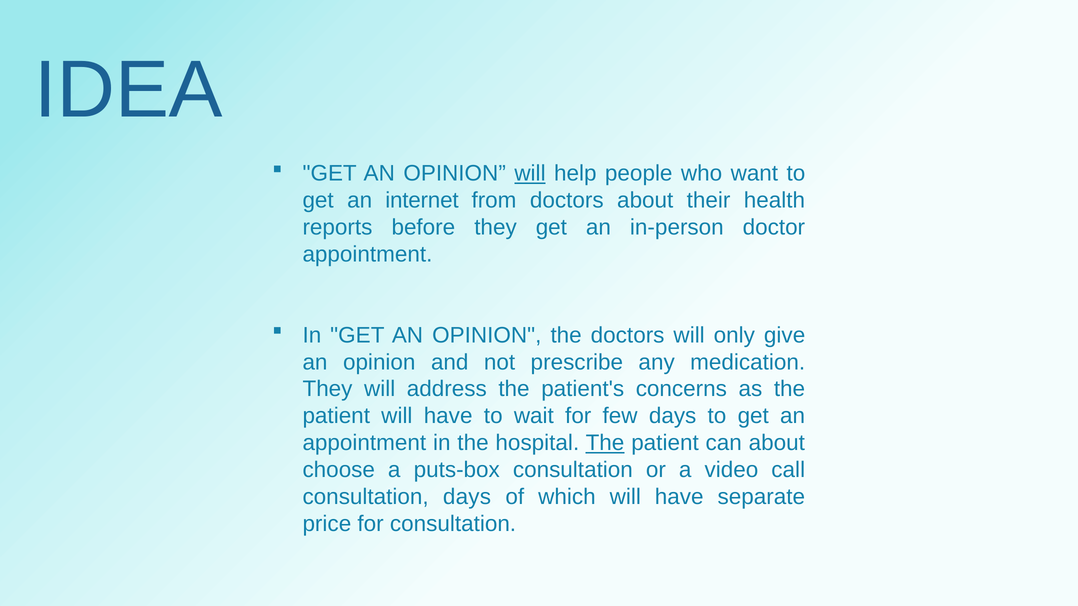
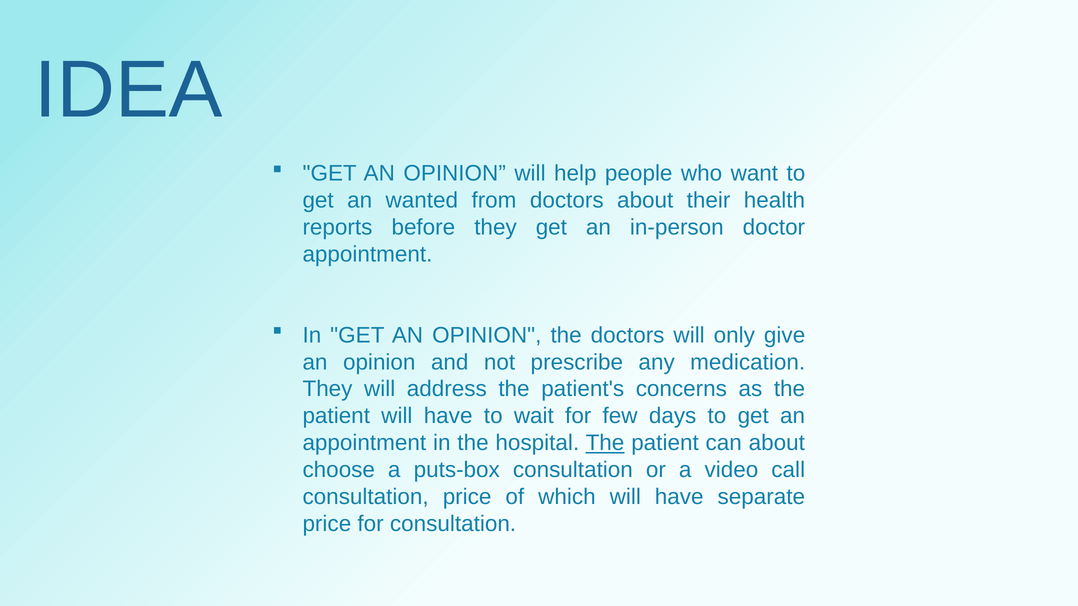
will underline: present -> none (530, 174)
internet: internet -> wanted (422, 201)
consultation days: days -> price (467, 497)
